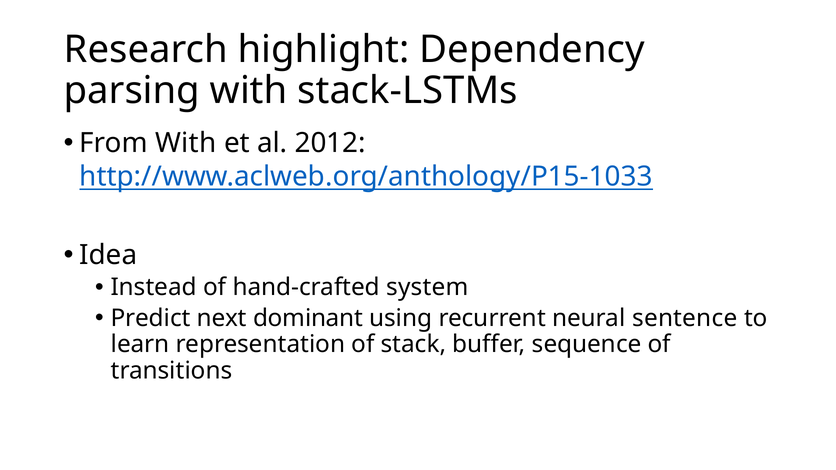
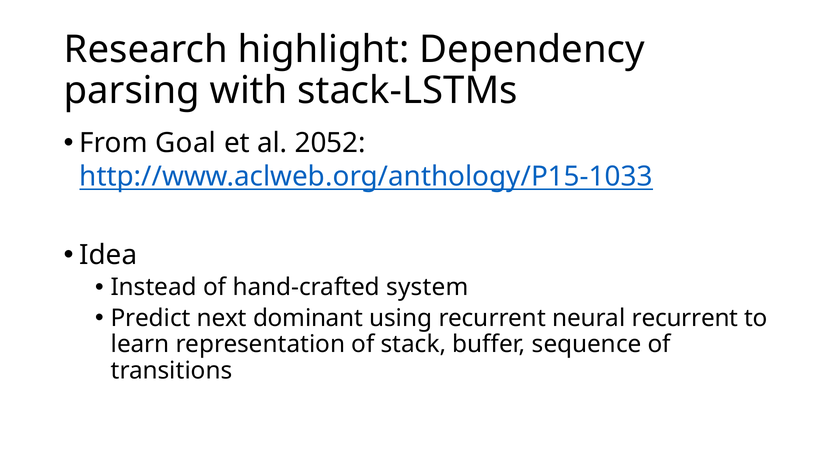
From With: With -> Goal (186, 143)
2012: 2012 -> 2052 (330, 143)
neural sentence: sentence -> recurrent (685, 318)
